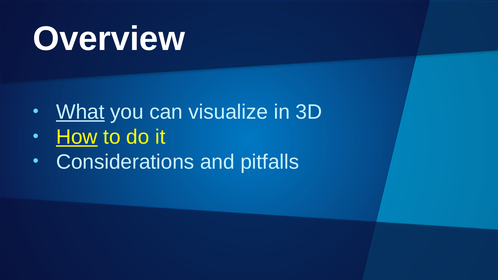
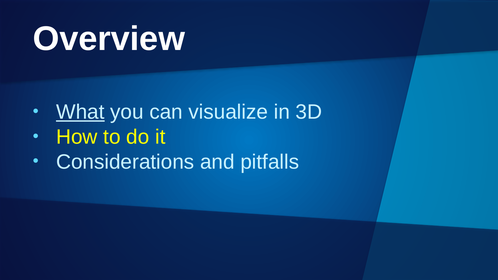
How underline: present -> none (77, 137)
